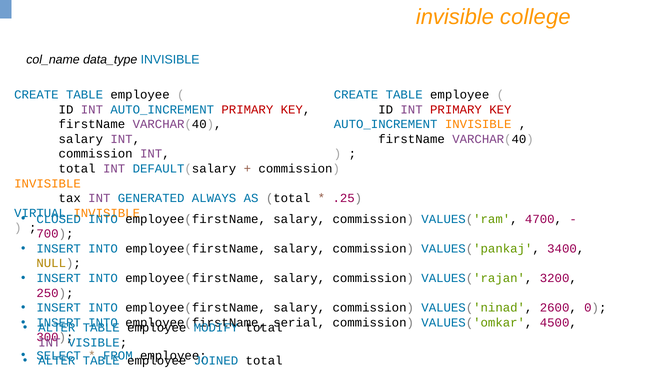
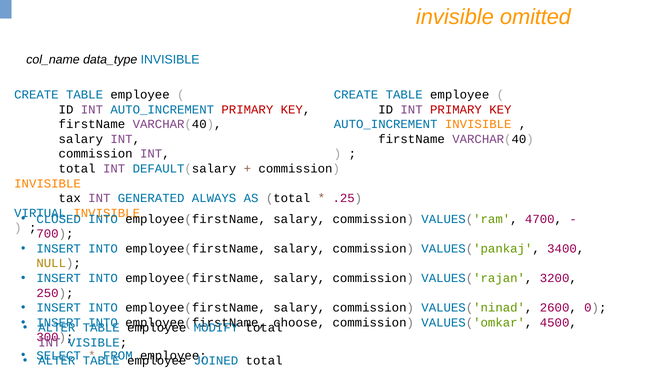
college: college -> omitted (535, 17)
serial: serial -> choose (299, 323)
